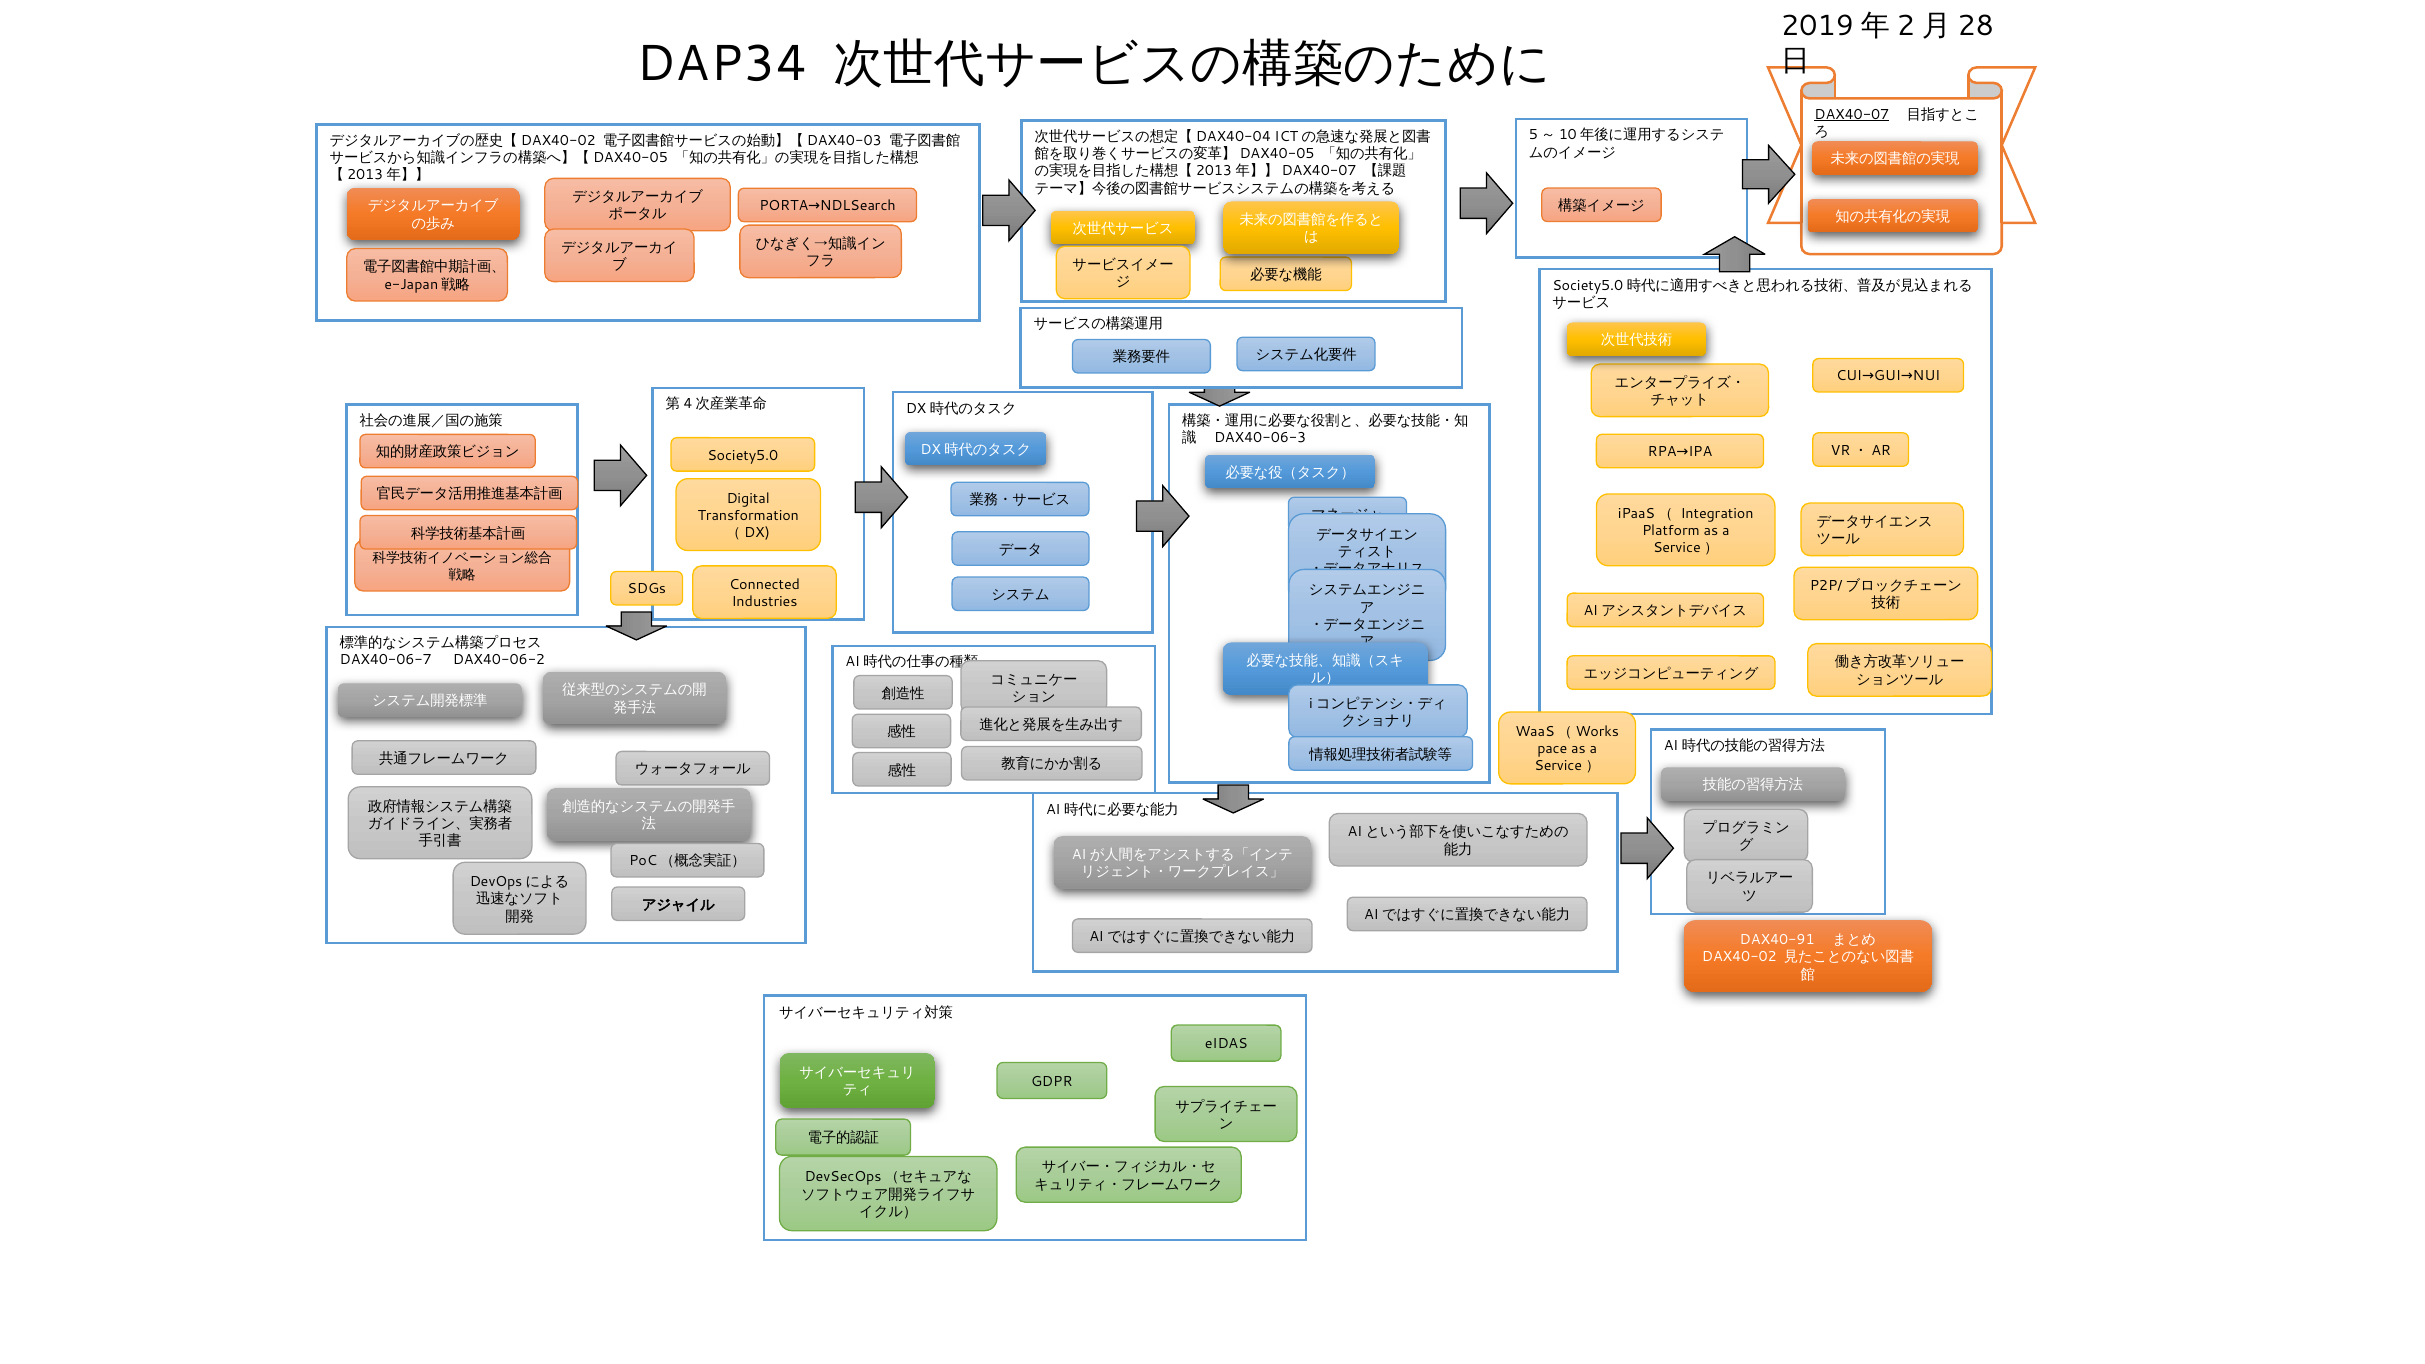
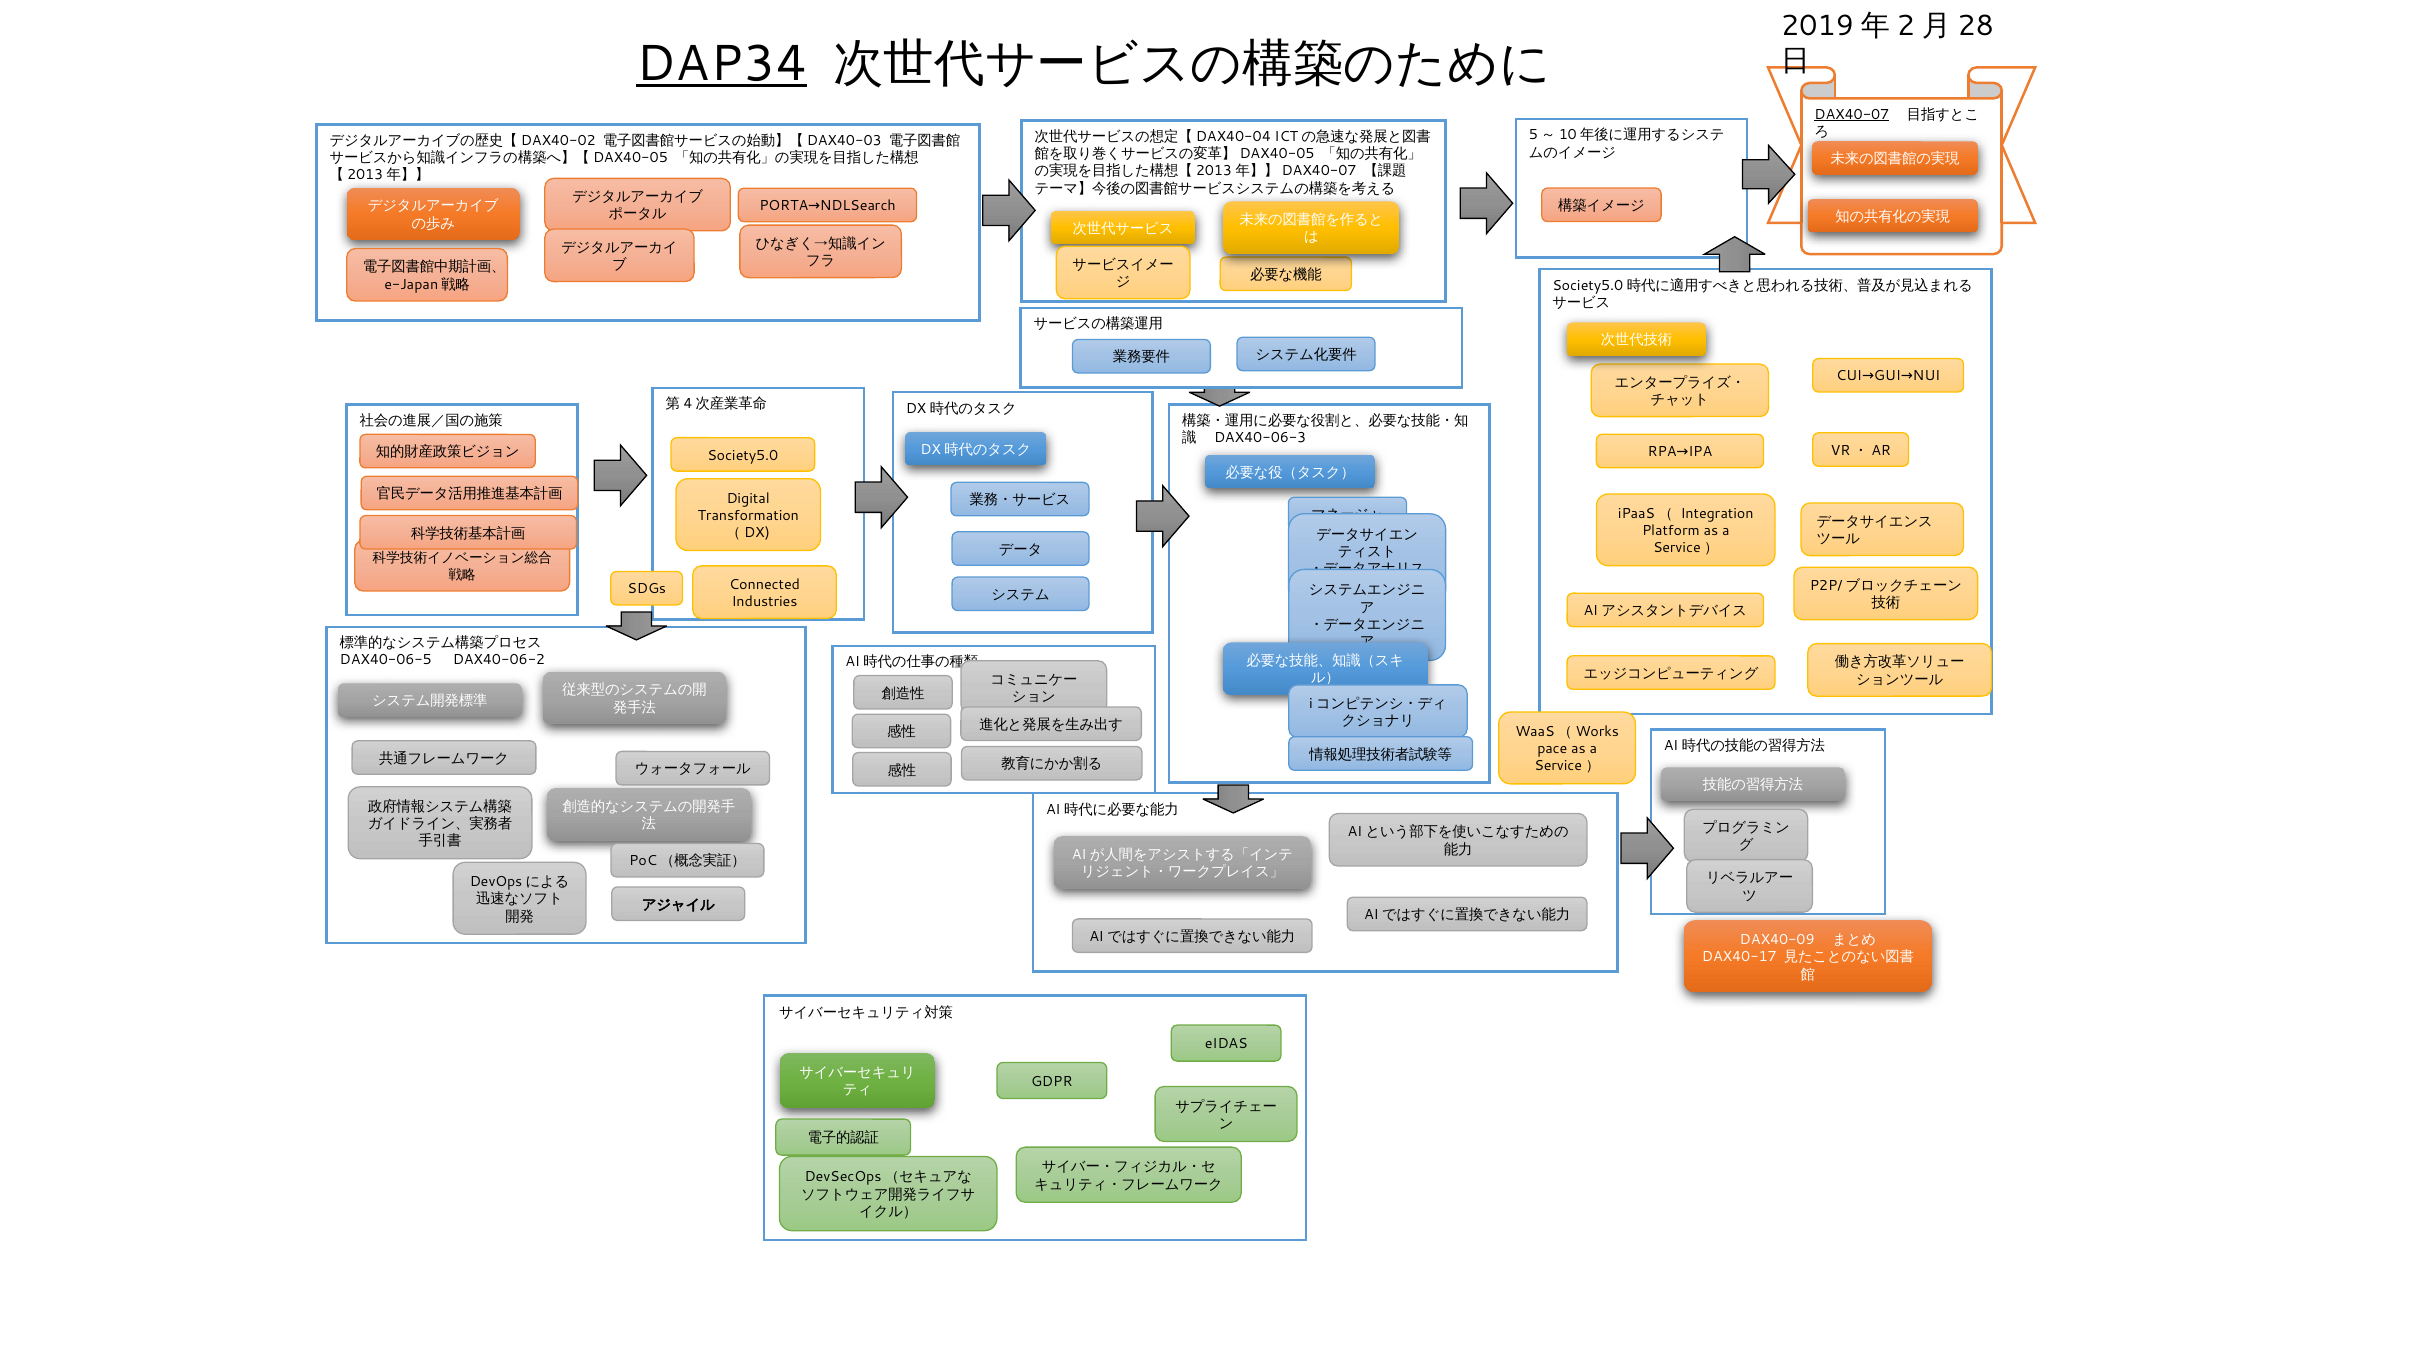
DAP34 underline: none -> present (722, 64)
DAX40-06-7: DAX40-06-7 -> DAX40-06-5 (386, 660)
DAX40-91: DAX40-91 -> DAX40-09 (1777, 940)
DAX40-02: DAX40-02 -> DAX40-17 (1739, 957)
